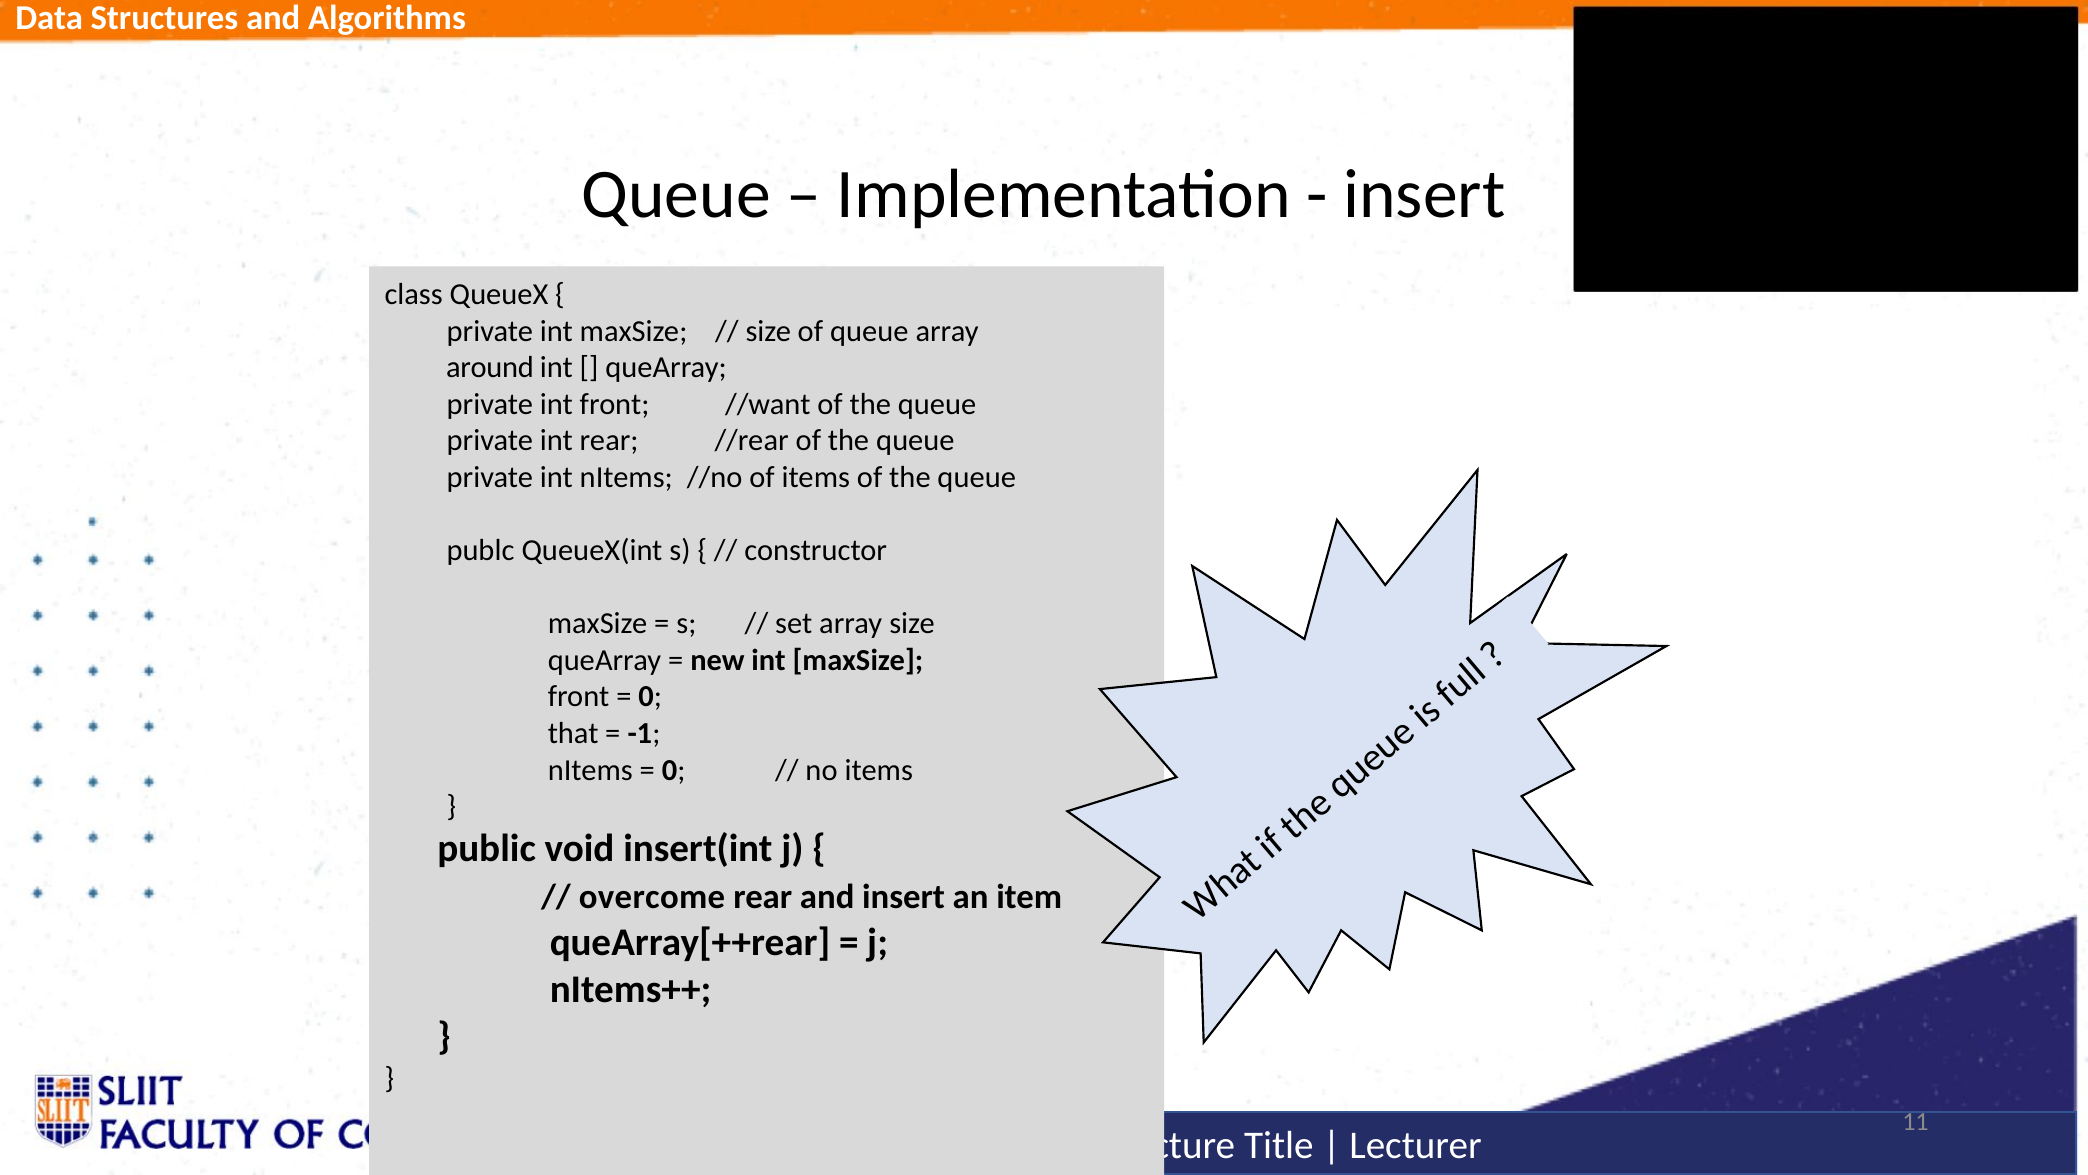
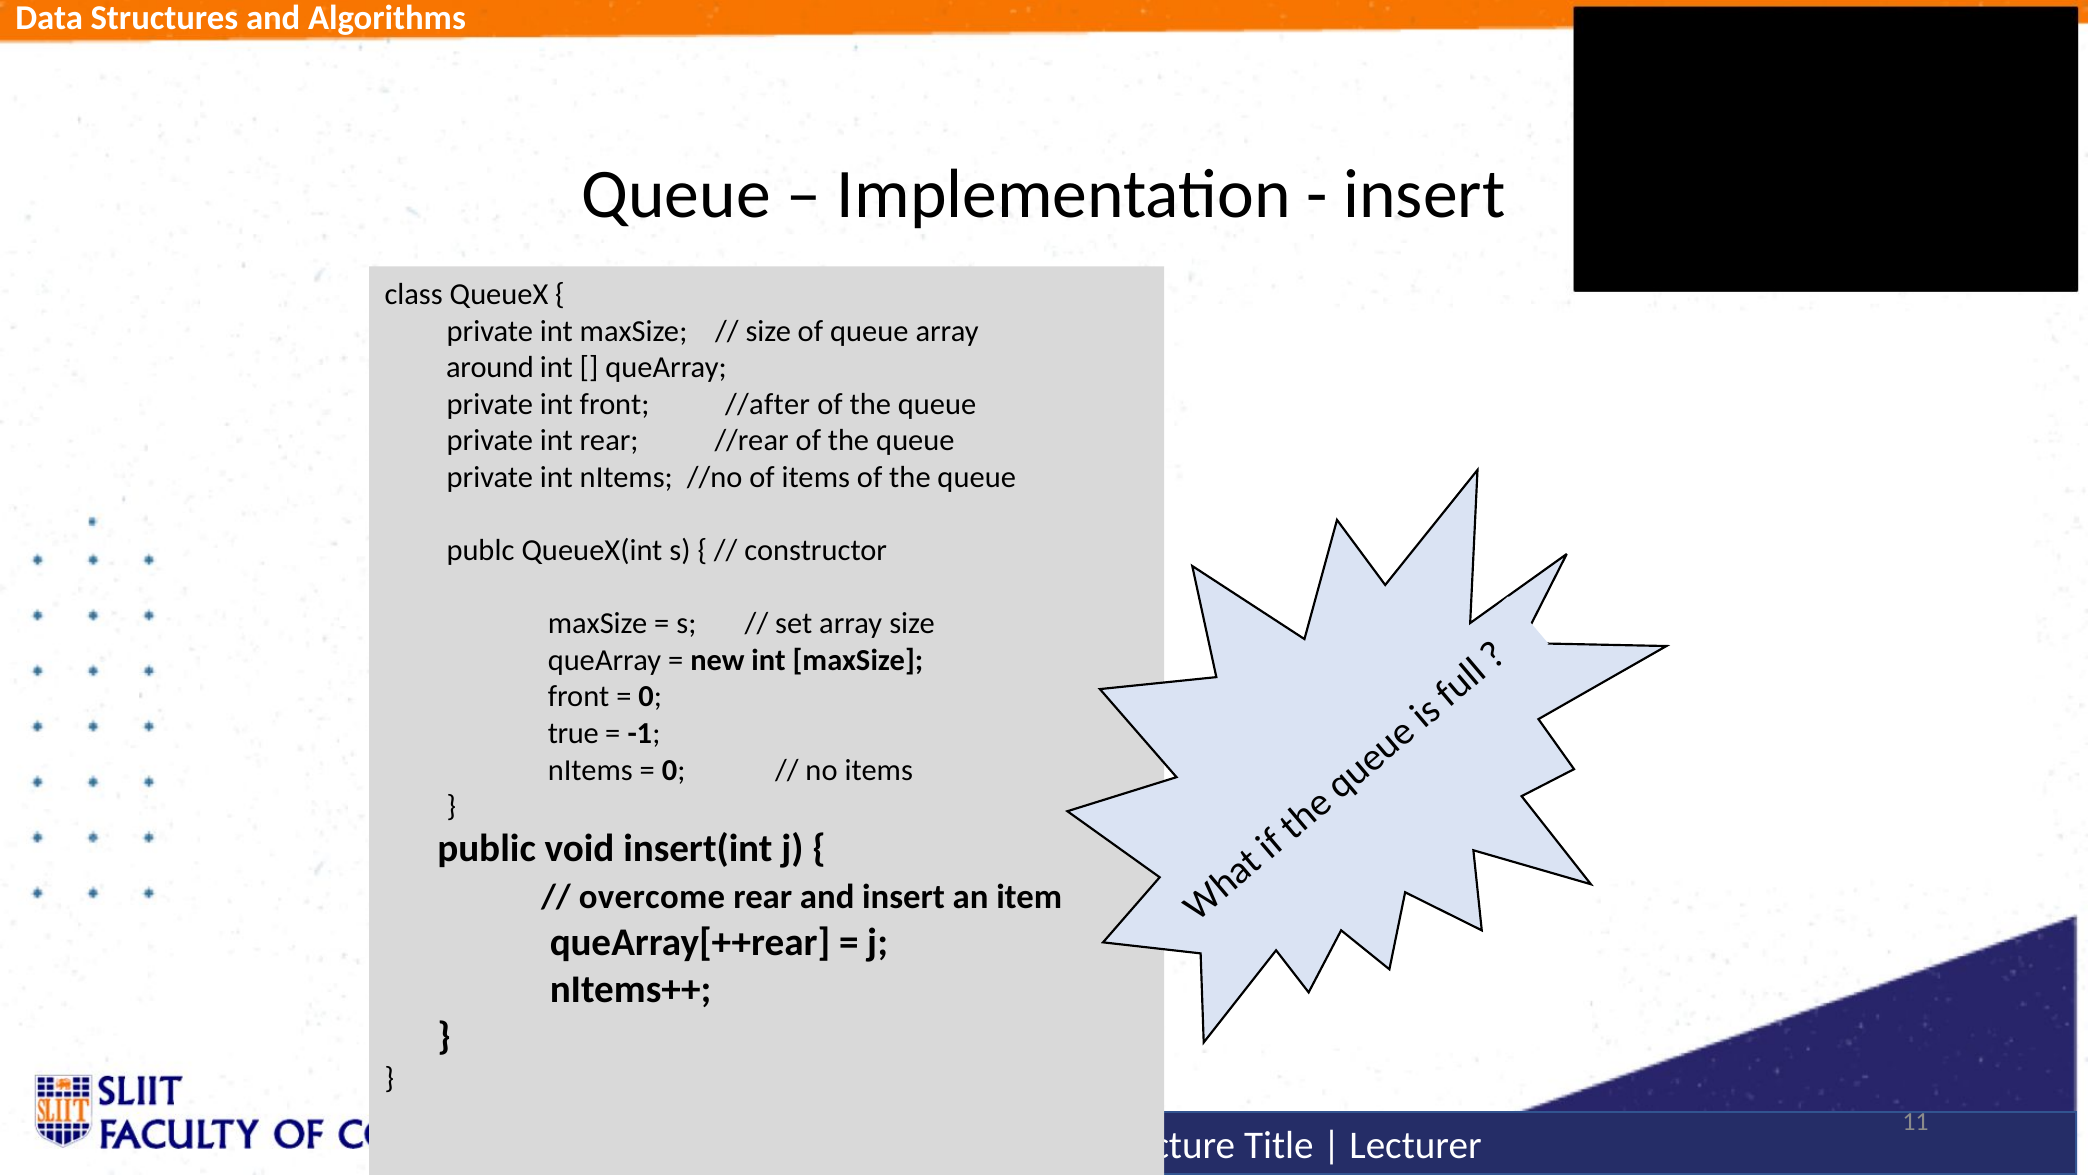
//want: //want -> //after (768, 404)
that: that -> true (573, 733)
